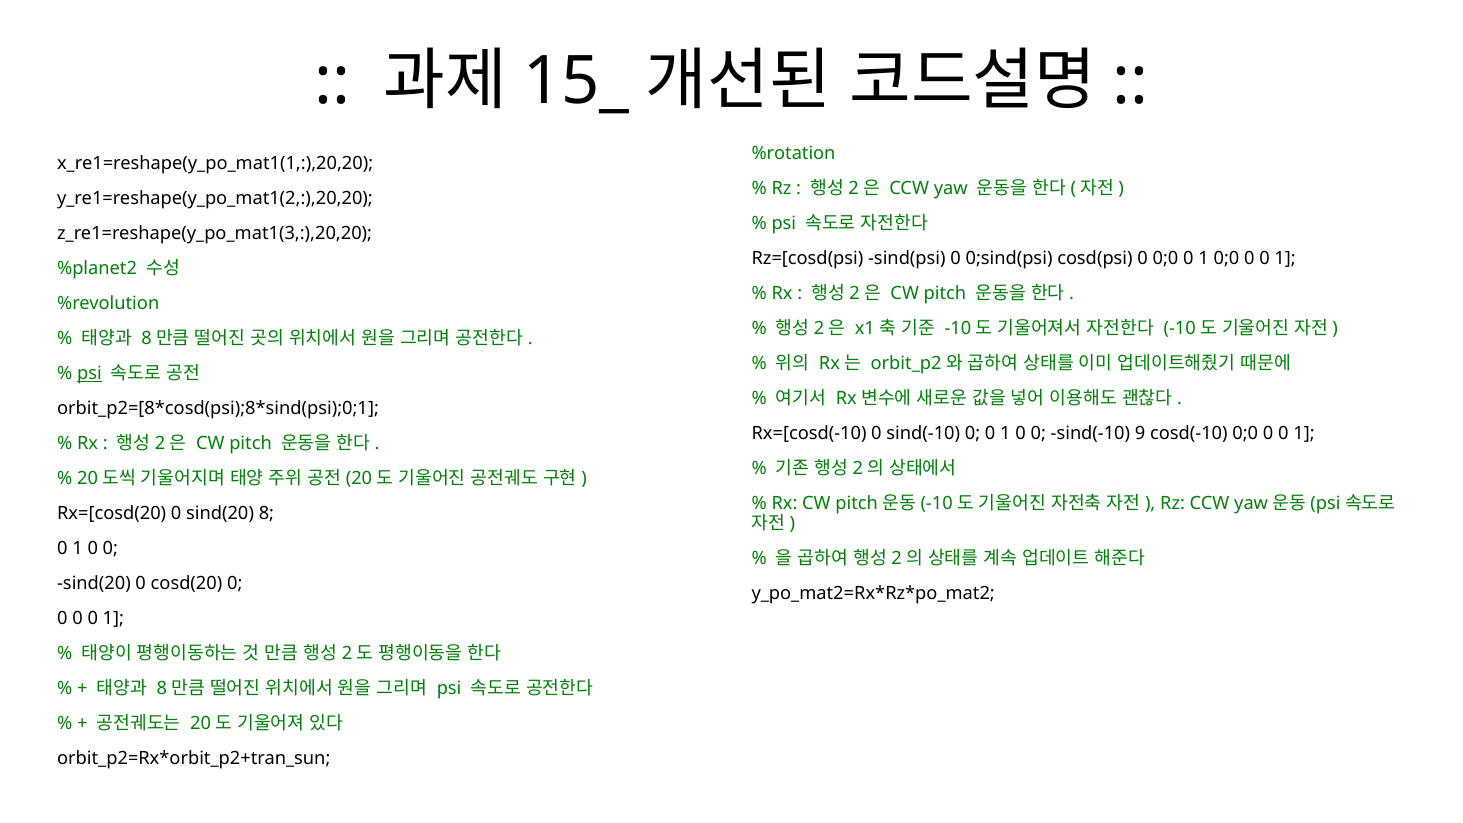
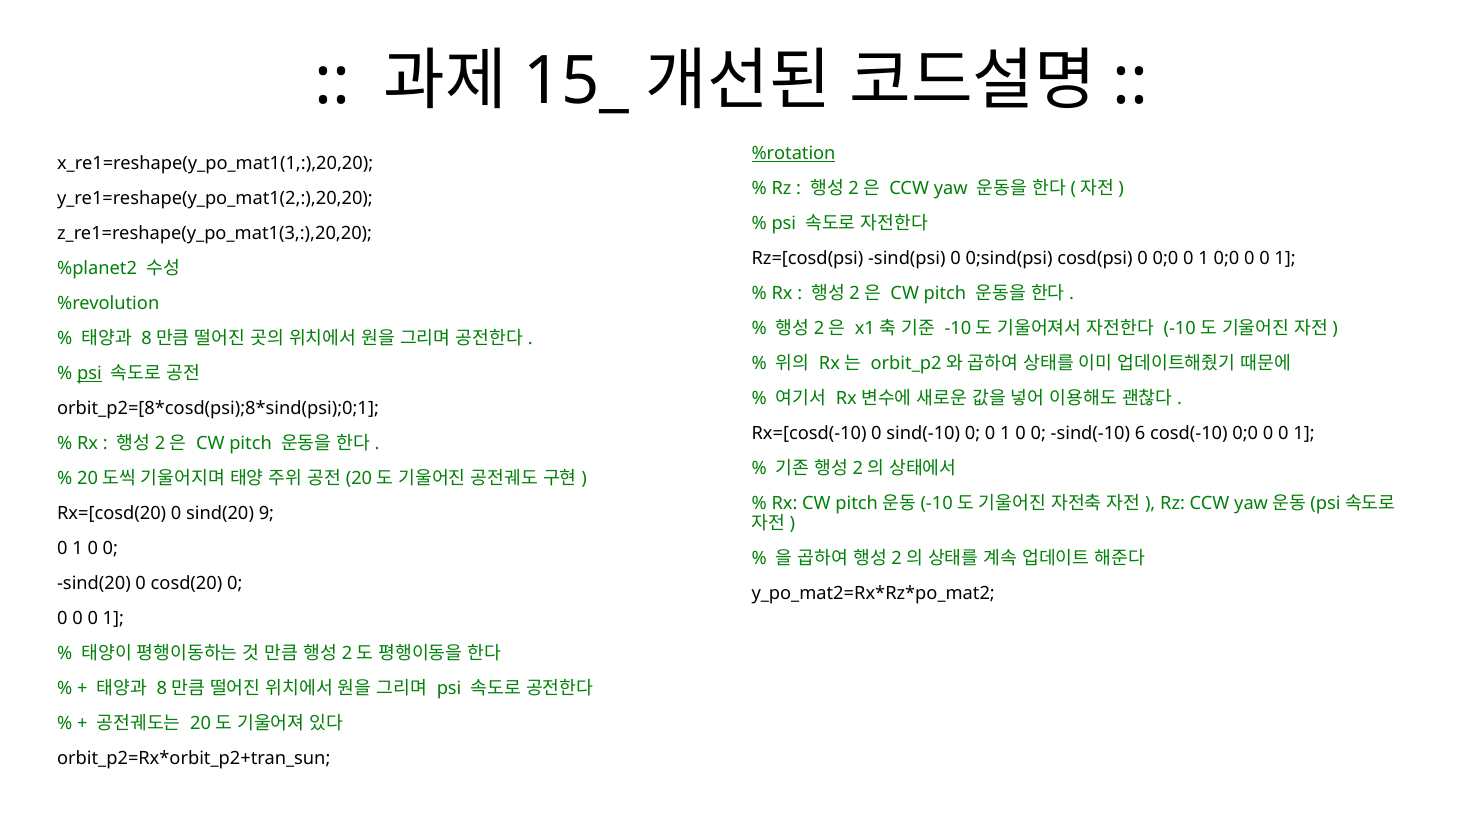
%rotation underline: none -> present (794, 154)
9: 9 -> 6 (1140, 434)
8: 8 -> 9 (266, 514)
